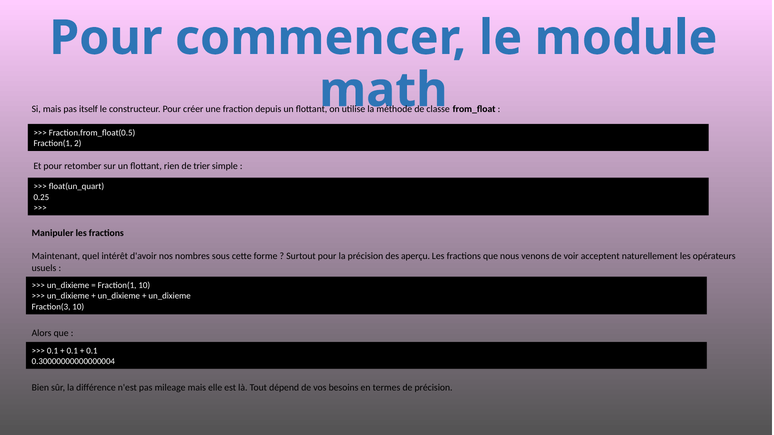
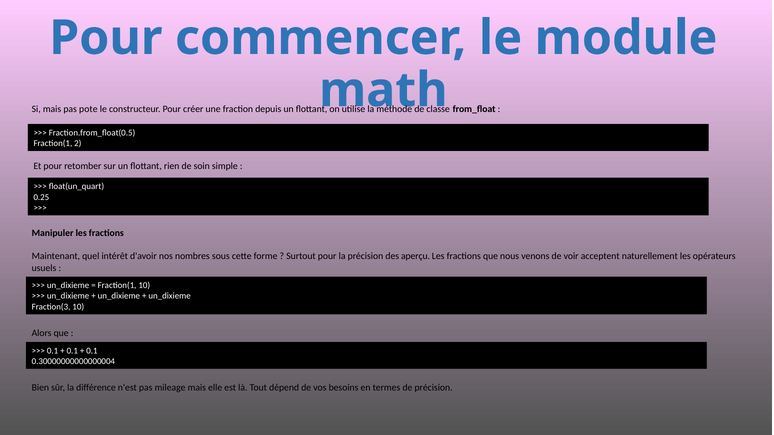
itself: itself -> pote (88, 109)
trier: trier -> soin (202, 166)
